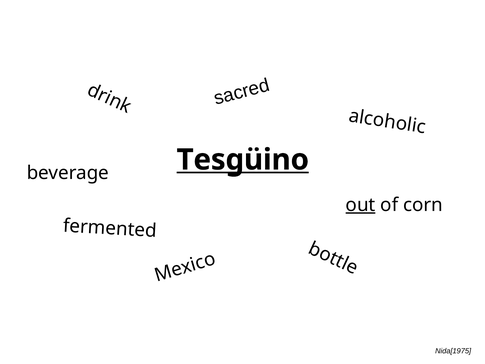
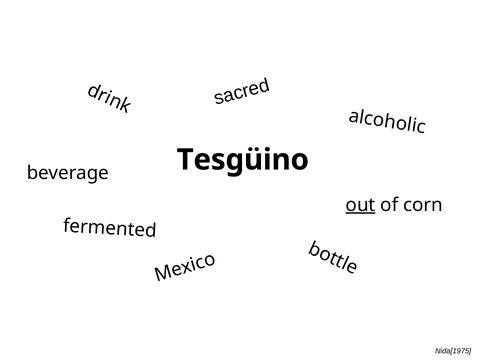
Tesgüino underline: present -> none (243, 160)
